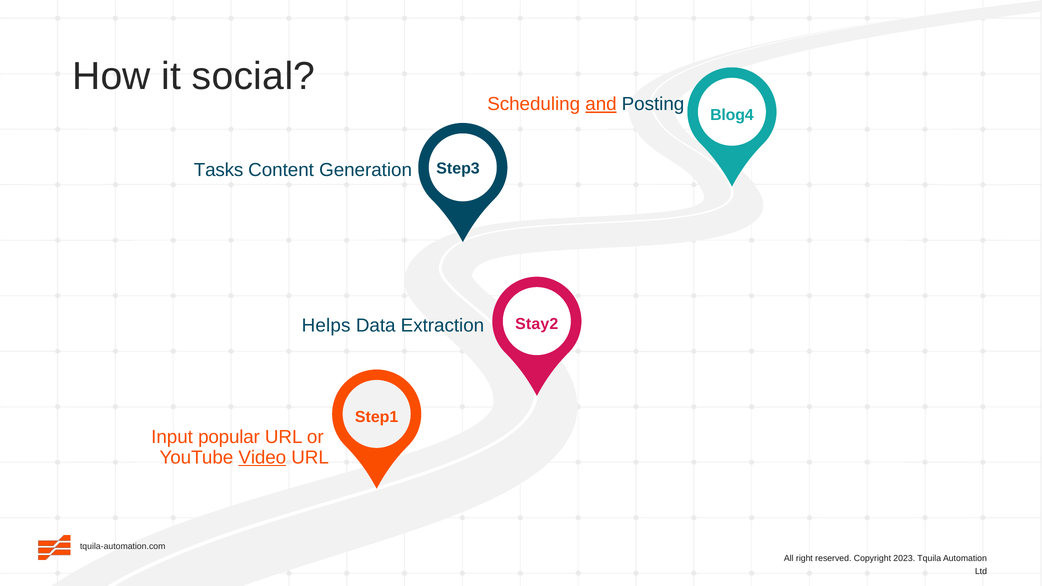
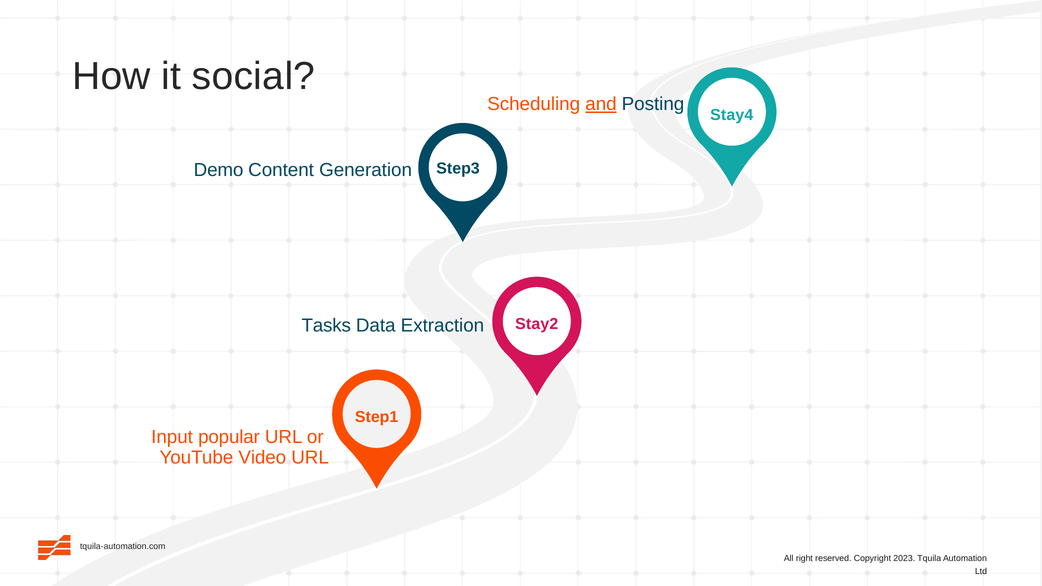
Blog4: Blog4 -> Stay4 (732, 115)
Tasks: Tasks -> Demo (219, 170)
Helps: Helps -> Tasks (326, 326)
Video underline: present -> none (262, 458)
